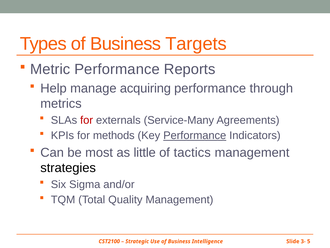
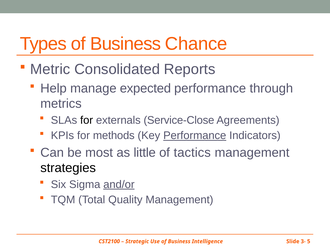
Targets: Targets -> Chance (196, 44)
Metric Performance: Performance -> Consolidated (117, 69)
acquiring: acquiring -> expected (145, 88)
for colour: red -> black (87, 120)
Service-Many: Service-Many -> Service-Close (179, 120)
and/or underline: none -> present (119, 184)
